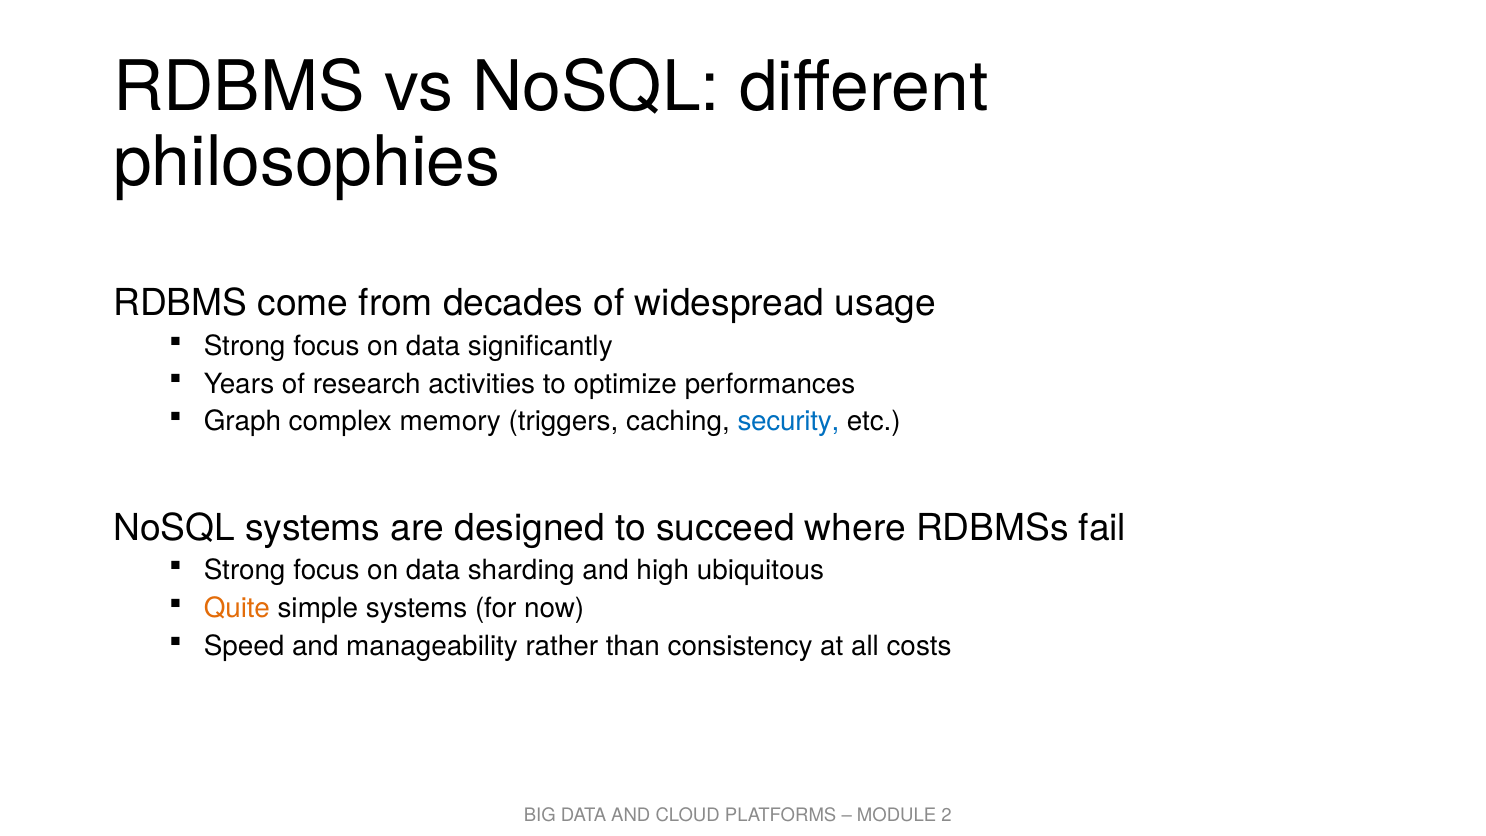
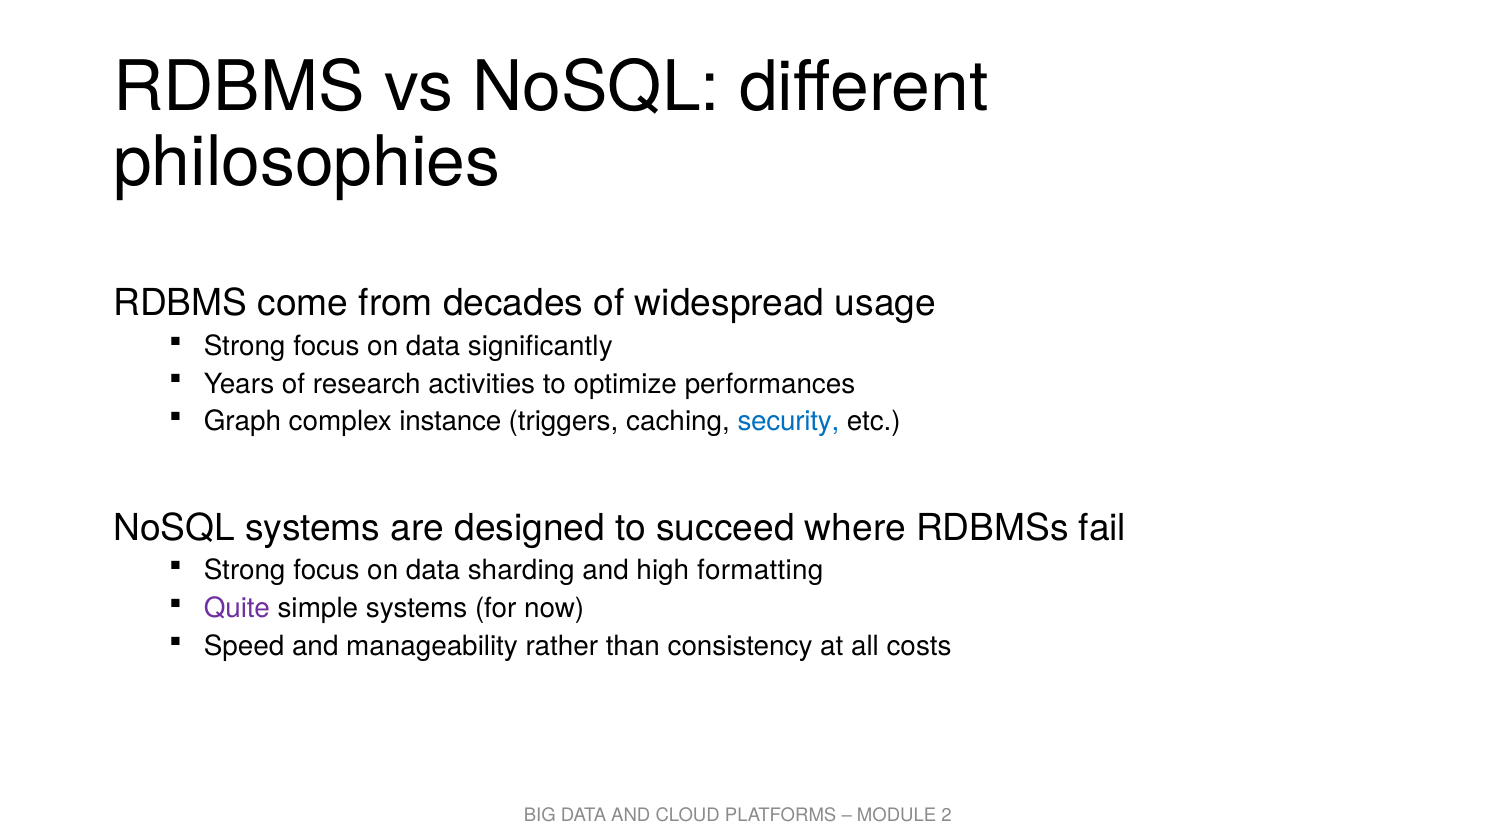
memory: memory -> instance (450, 422)
ubiquitous: ubiquitous -> formatting (760, 571)
Quite colour: orange -> purple (237, 609)
